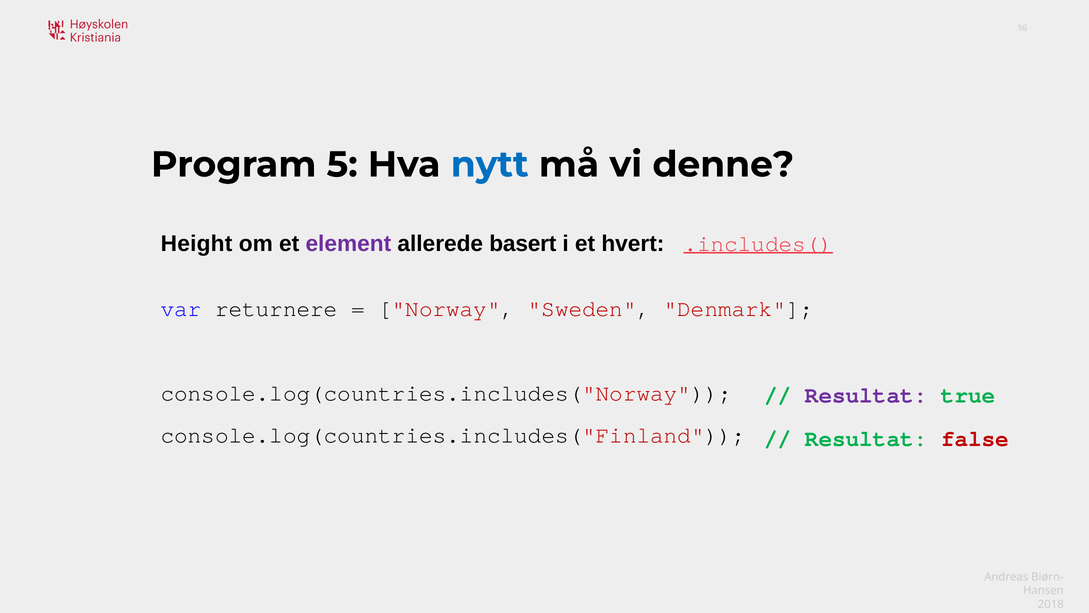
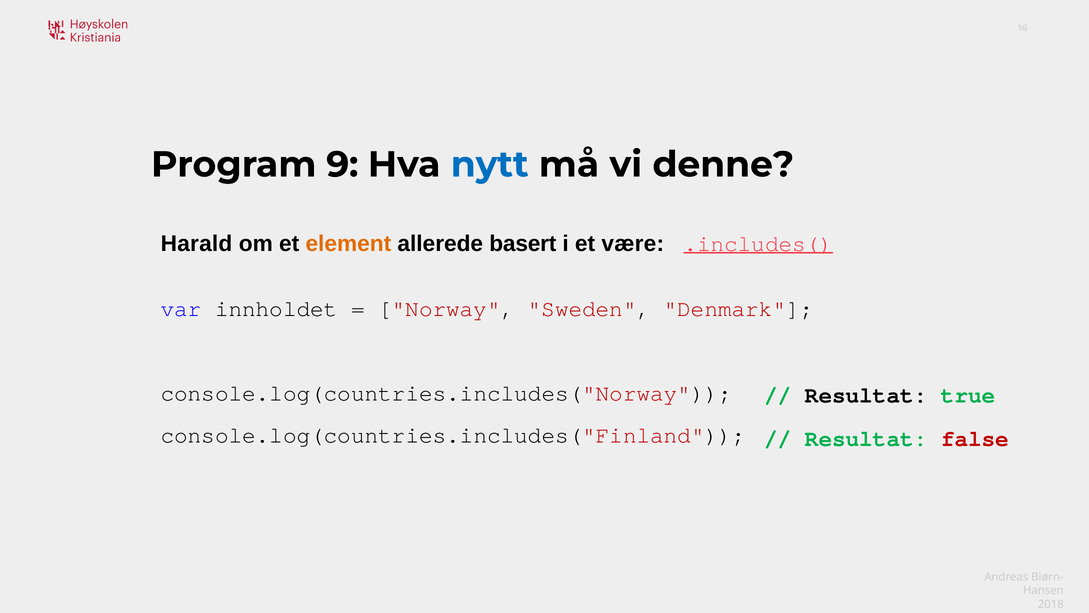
5: 5 -> 9 (342, 165)
Height: Height -> Harald (197, 243)
element colour: purple -> orange (348, 243)
hvert: hvert -> være (633, 243)
returnere: returnere -> innholdet (276, 308)
Resultat colour: purple -> black (866, 395)
